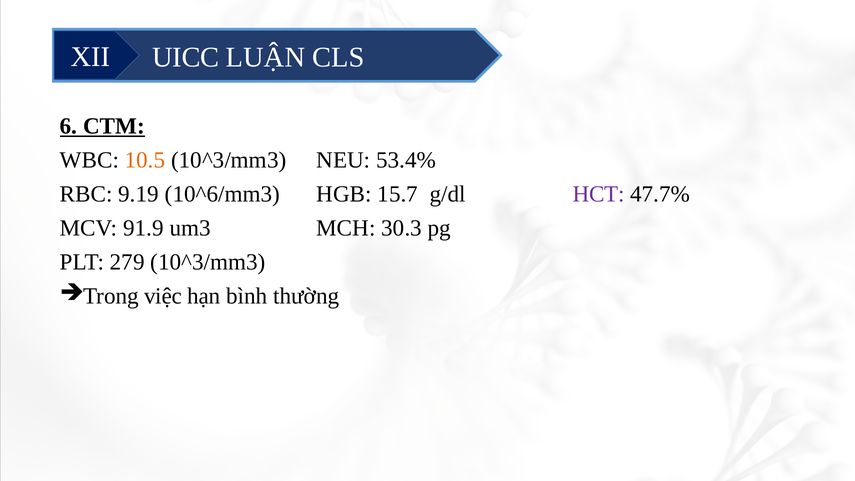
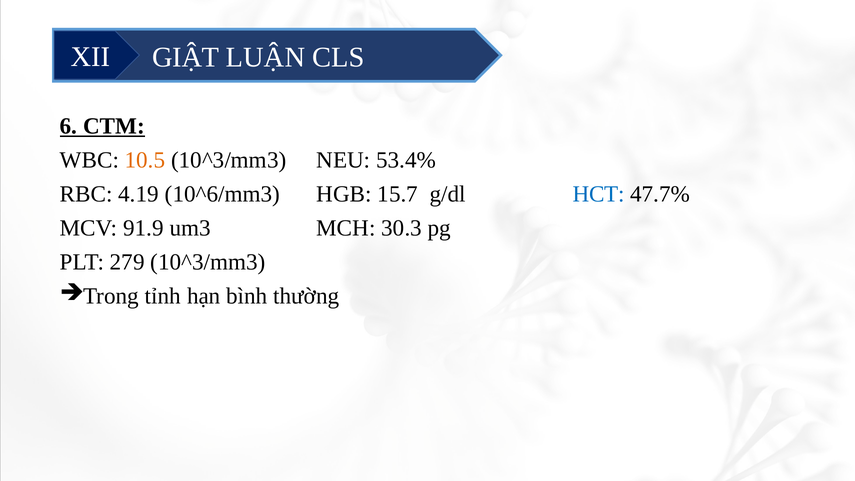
UICC: UICC -> GIẬT (186, 57)
9.19: 9.19 -> 4.19 (139, 194)
HCT colour: purple -> blue (599, 194)
việc: việc -> tỉnh (163, 296)
